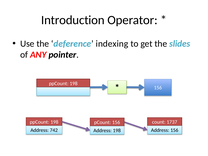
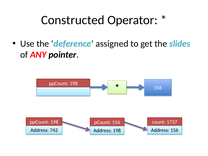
Introduction: Introduction -> Constructed (73, 20)
indexing: indexing -> assigned (112, 44)
